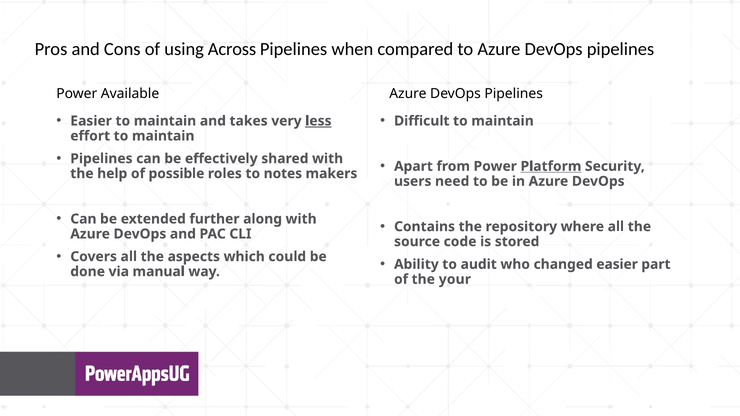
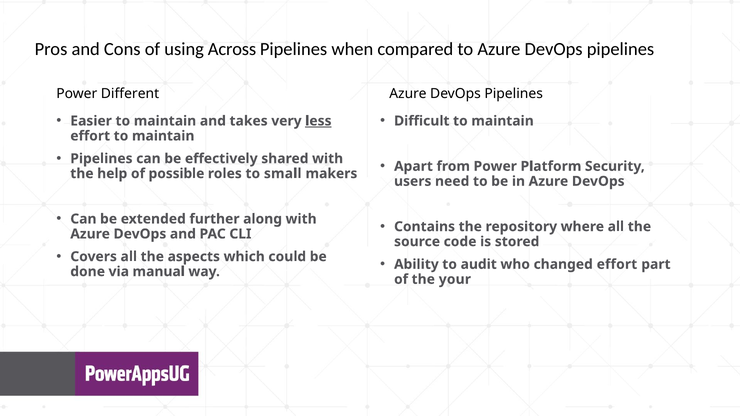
Available: Available -> Different (130, 94)
Platform underline: present -> none (551, 166)
notes: notes -> small (283, 174)
changed easier: easier -> effort (617, 264)
